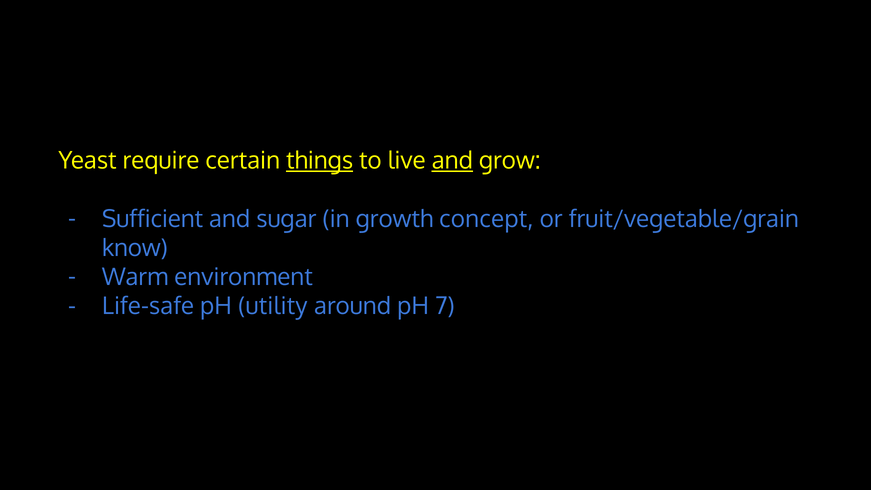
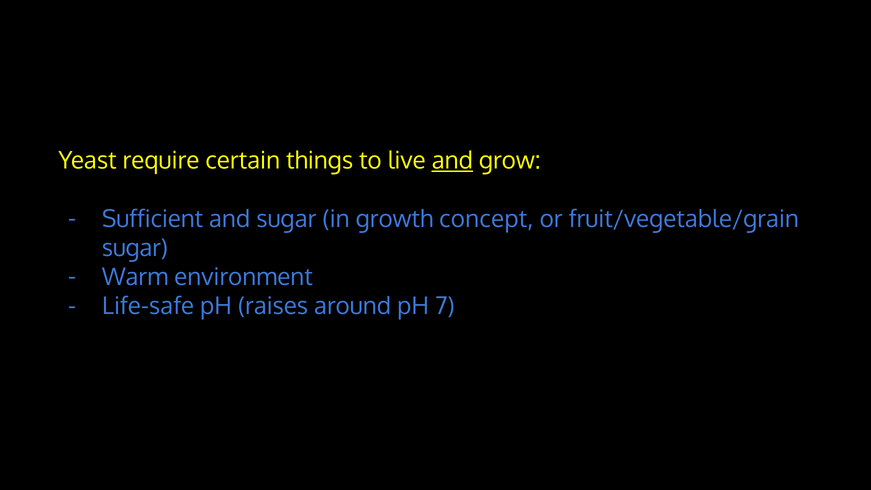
things underline: present -> none (320, 161)
know: know -> sugar (135, 248)
utility: utility -> raises (273, 306)
